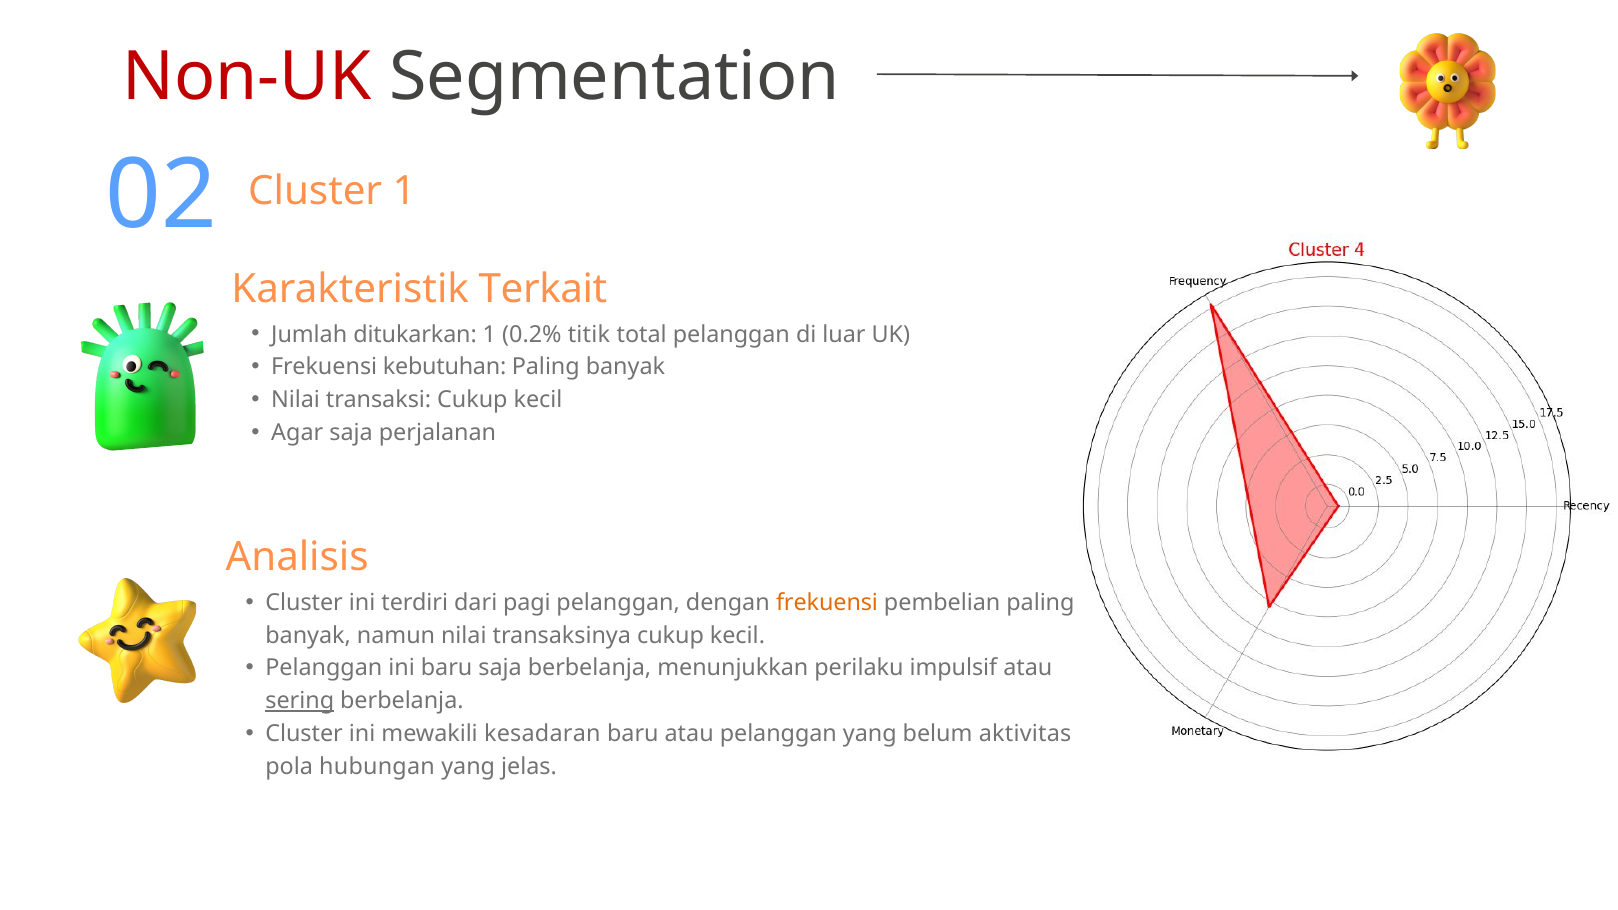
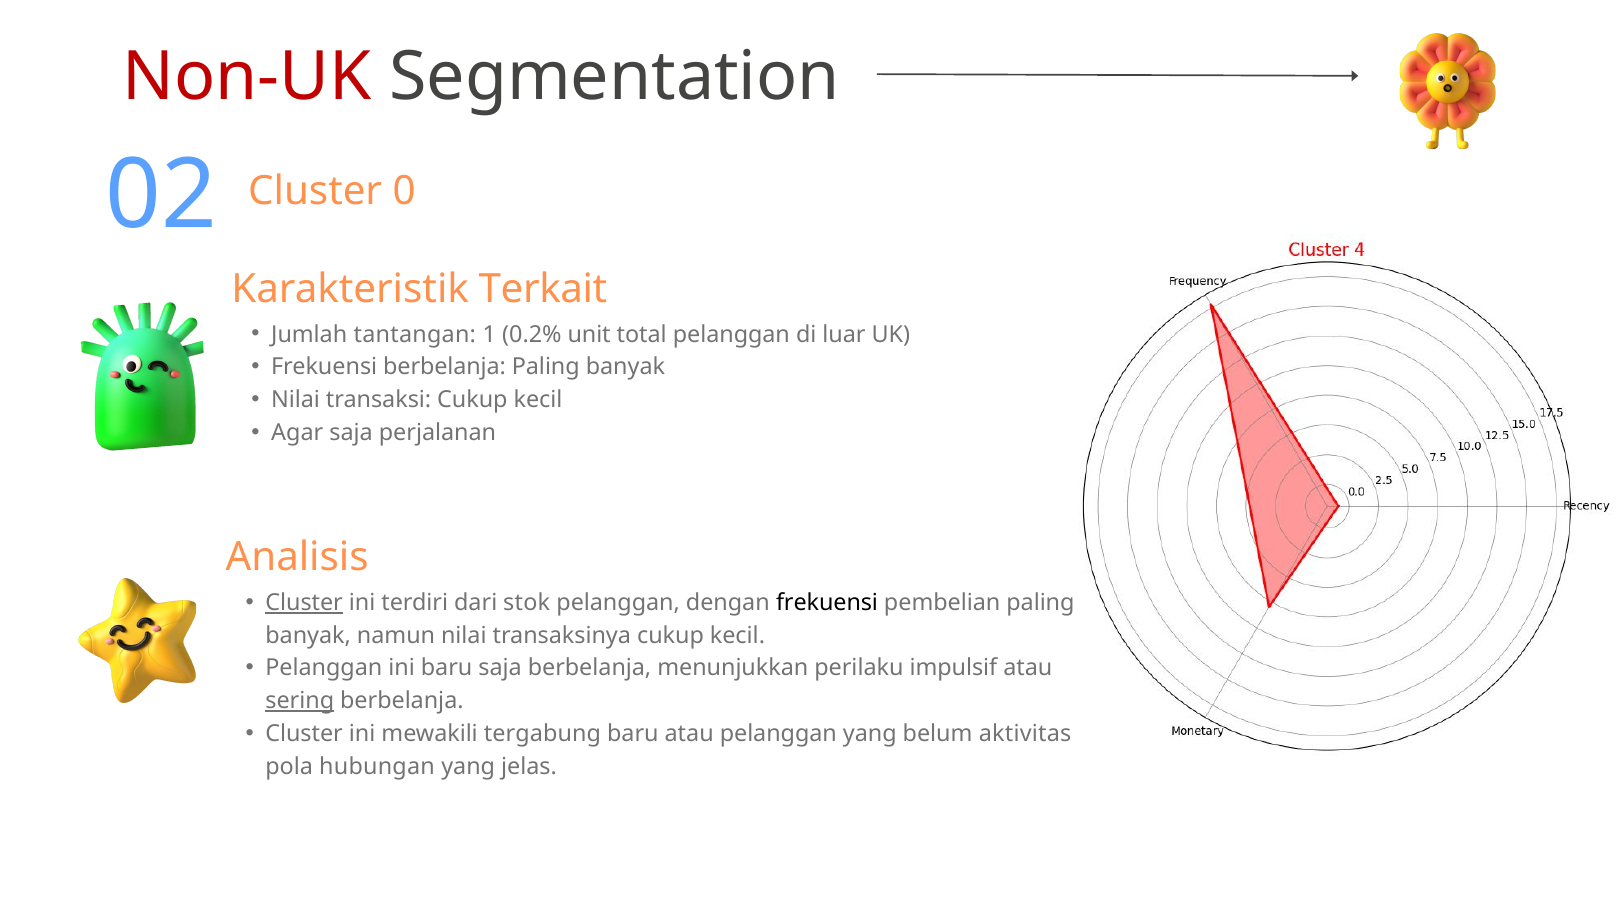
Cluster 1: 1 -> 0 (404, 191)
ditukarkan: ditukarkan -> tantangan (415, 334)
titik: titik -> unit (589, 334)
Frekuensi kebutuhan: kebutuhan -> berbelanja (445, 367)
Cluster underline: none -> present (304, 603)
pagi: pagi -> stok (527, 603)
frekuensi colour: orange -> black (827, 603)
kesadaran: kesadaran -> tergabung (542, 734)
